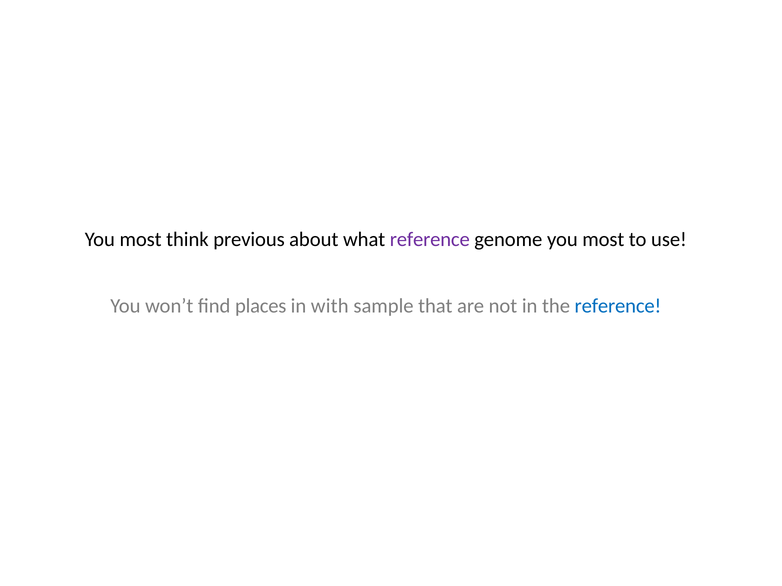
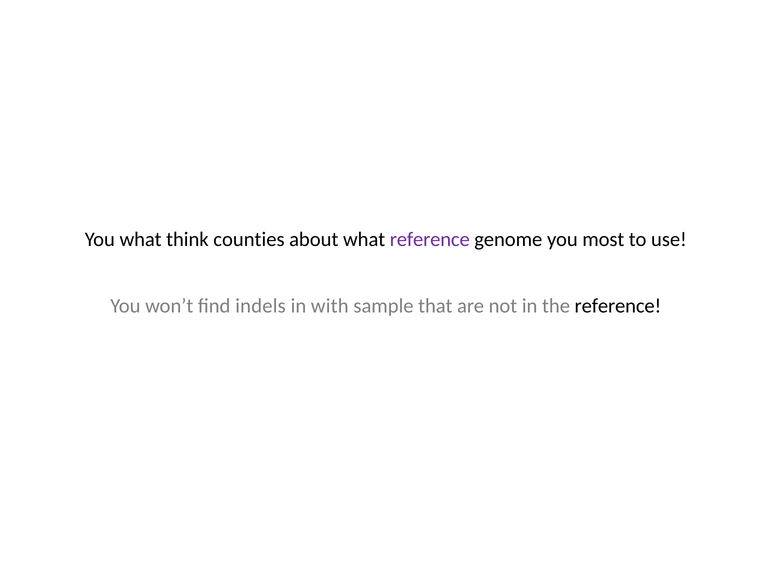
most: most -> what (141, 240)
previous: previous -> counties (249, 240)
places: places -> indels (261, 306)
reference colour: blue -> black (618, 306)
